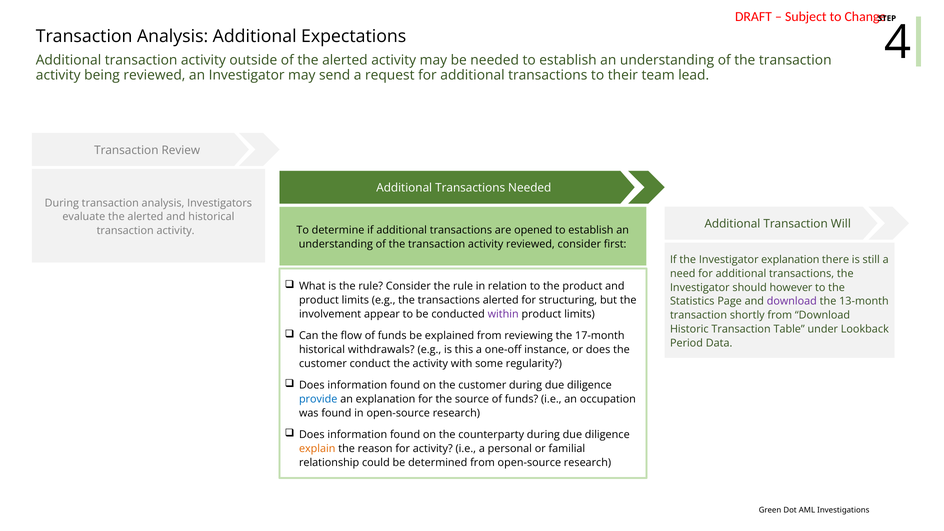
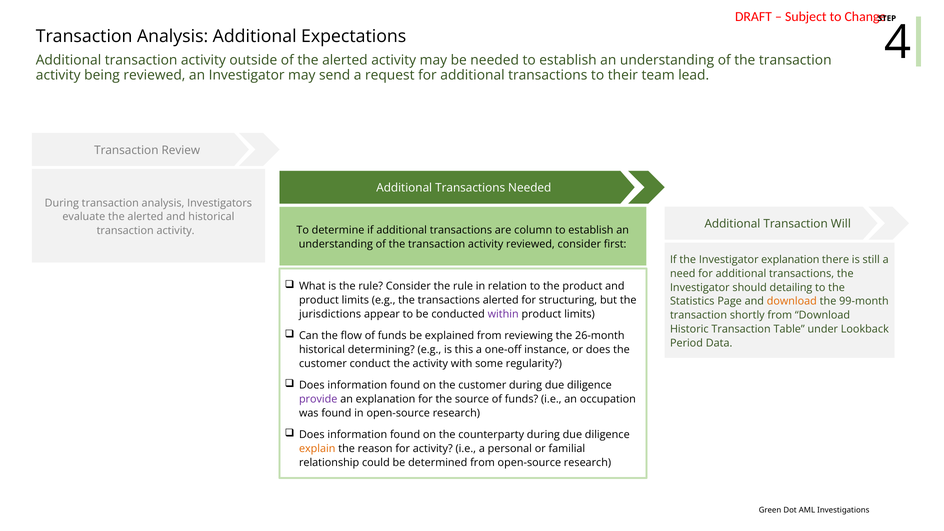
opened: opened -> column (533, 230)
however: however -> detailing (791, 288)
download colour: purple -> orange (792, 301)
13-month: 13-month -> 99-month (864, 301)
involvement: involvement -> jurisdictions (330, 314)
17-month: 17-month -> 26-month (600, 336)
withdrawals: withdrawals -> determining (381, 350)
provide colour: blue -> purple (318, 399)
